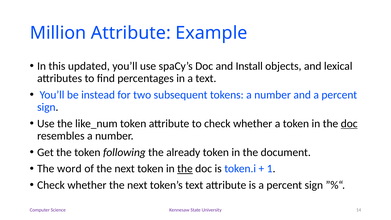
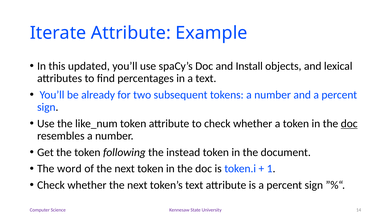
Million: Million -> Iterate (58, 33)
instead: instead -> already (98, 95)
already: already -> instead (183, 152)
the underline: present -> none (185, 169)
